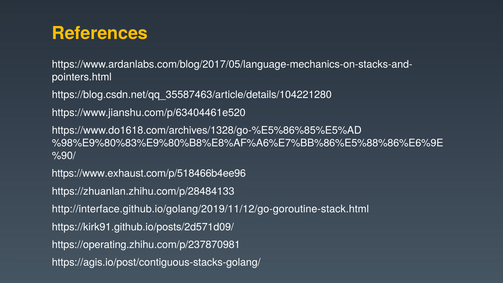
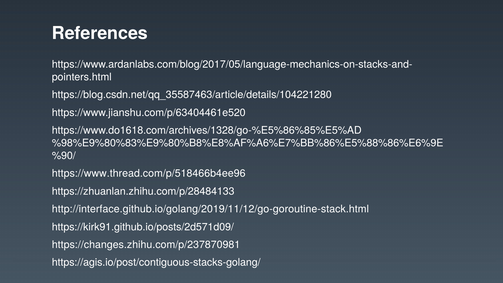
References colour: yellow -> white (100, 33)
https://www.exhaust.com/p/518466b4ee96: https://www.exhaust.com/p/518466b4ee96 -> https://www.thread.com/p/518466b4ee96 (149, 173)
https://operating.zhihu.com/p/237870981: https://operating.zhihu.com/p/237870981 -> https://changes.zhihu.com/p/237870981 (146, 245)
